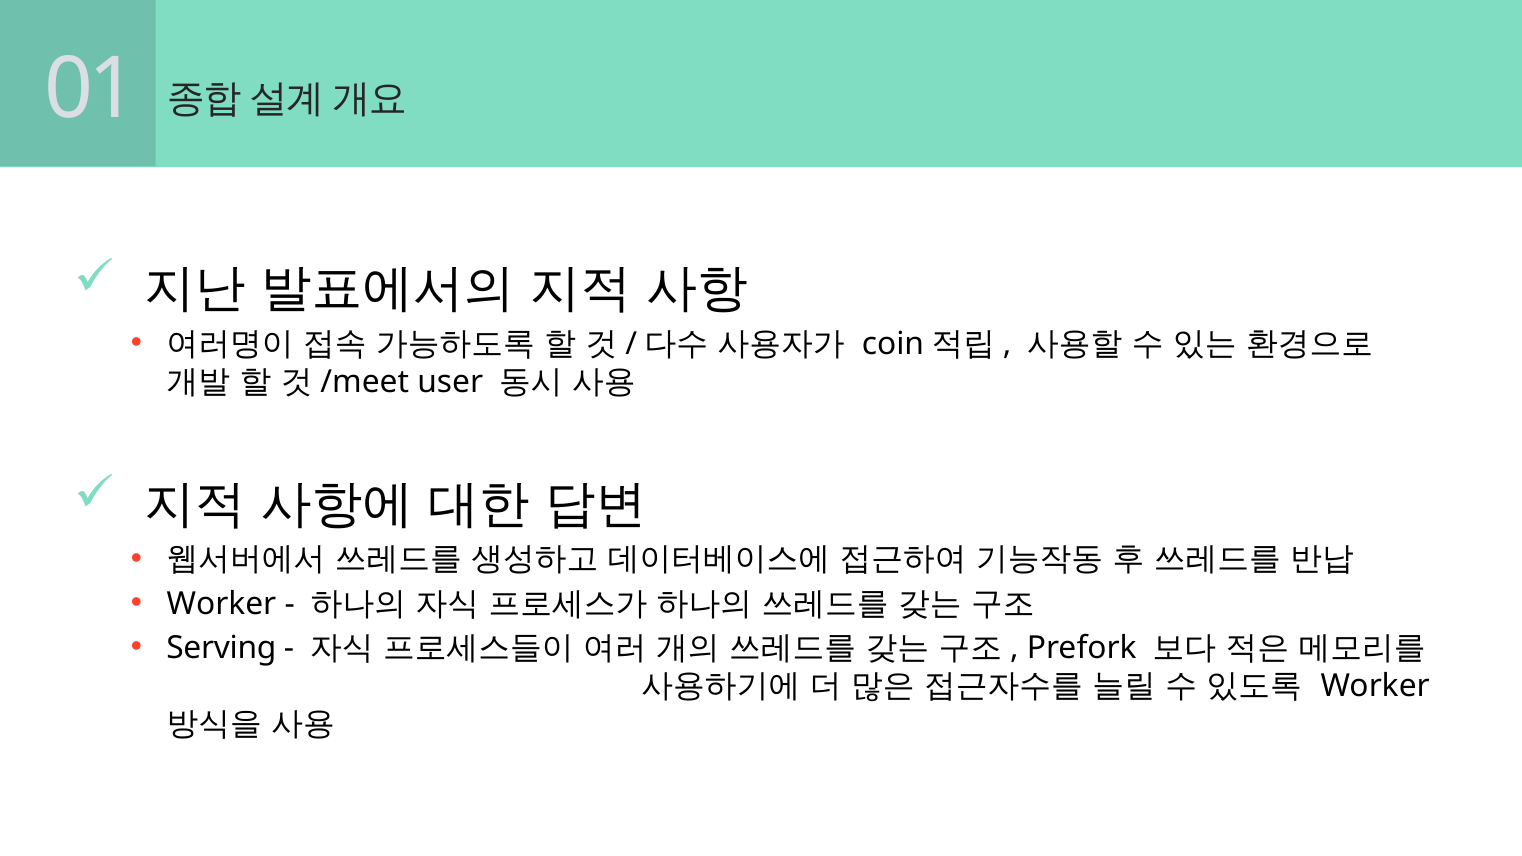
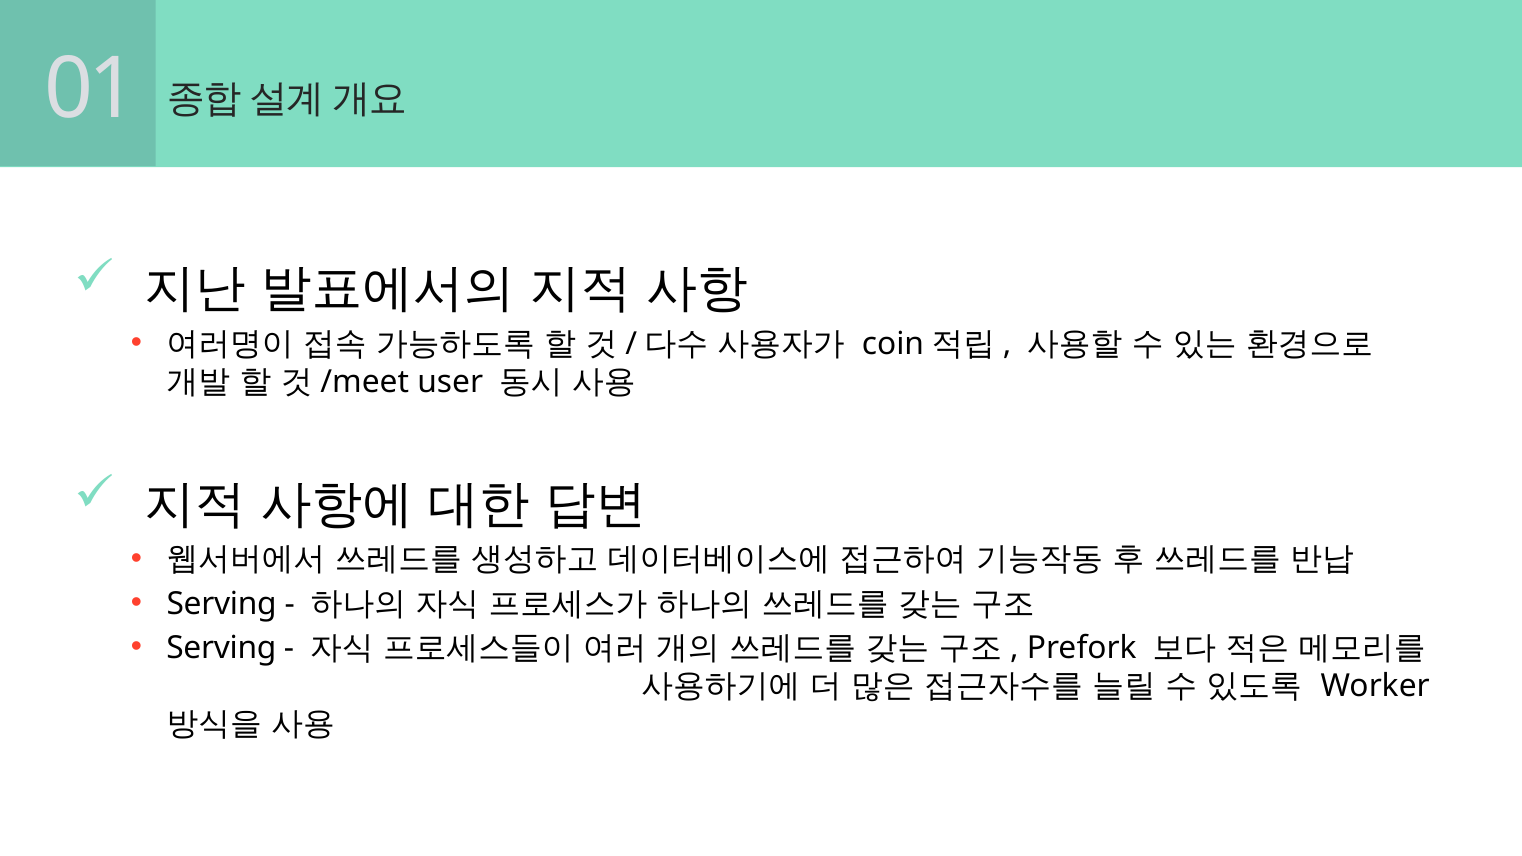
Worker: Worker -> Serving (222, 604)
